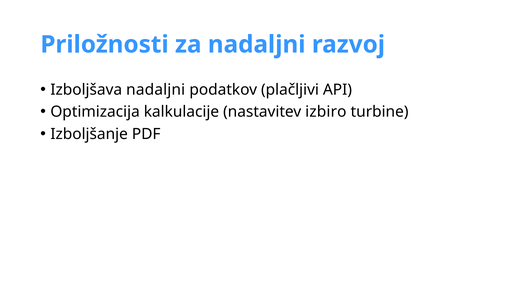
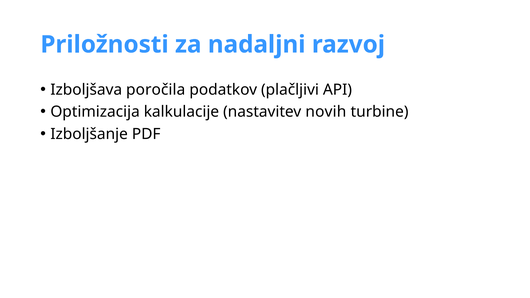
Izboljšava nadaljni: nadaljni -> poročila (156, 90)
izbiro: izbiro -> novih (326, 112)
